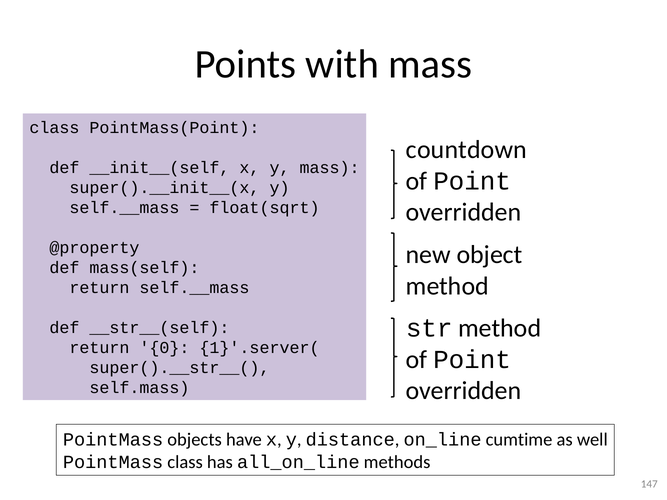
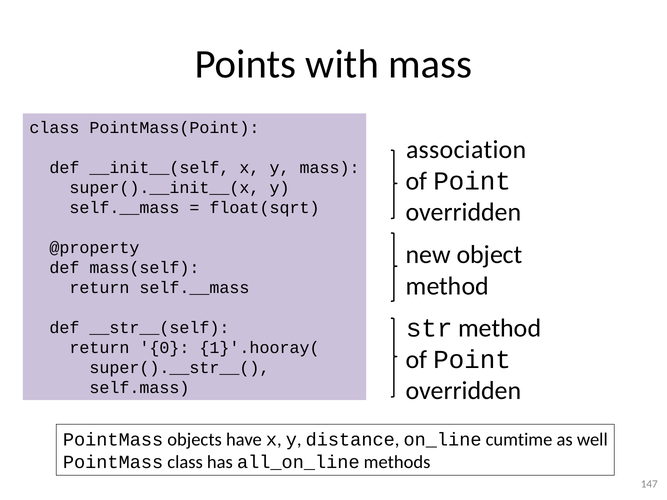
countdown: countdown -> association (466, 150)
1}'.server(: 1}'.server( -> 1}'.hooray( (260, 348)
